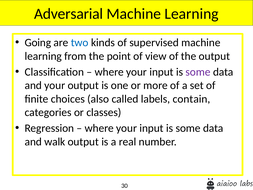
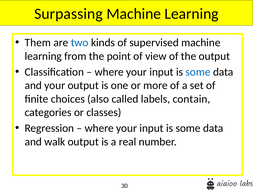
Adversarial: Adversarial -> Surpassing (68, 14)
Going: Going -> Them (38, 43)
some colour: purple -> blue (198, 72)
